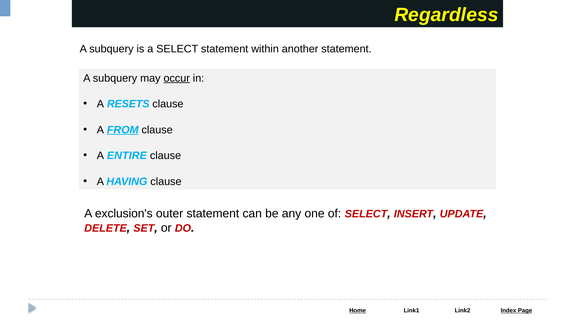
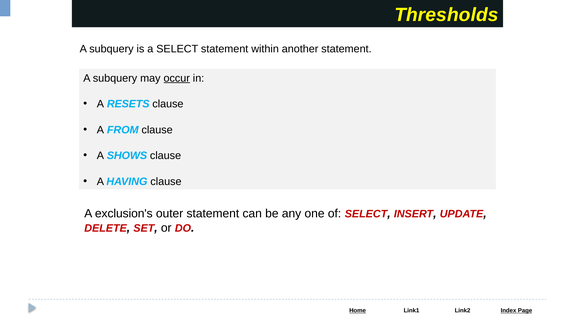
Regardless: Regardless -> Thresholds (446, 15)
FROM underline: present -> none (123, 130)
ENTIRE: ENTIRE -> SHOWS (127, 156)
